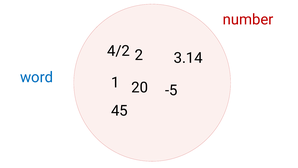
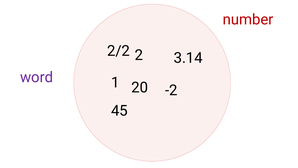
4/2: 4/2 -> 2/2 (118, 51)
word colour: blue -> purple (37, 77)
-5: -5 -> -2 (171, 90)
